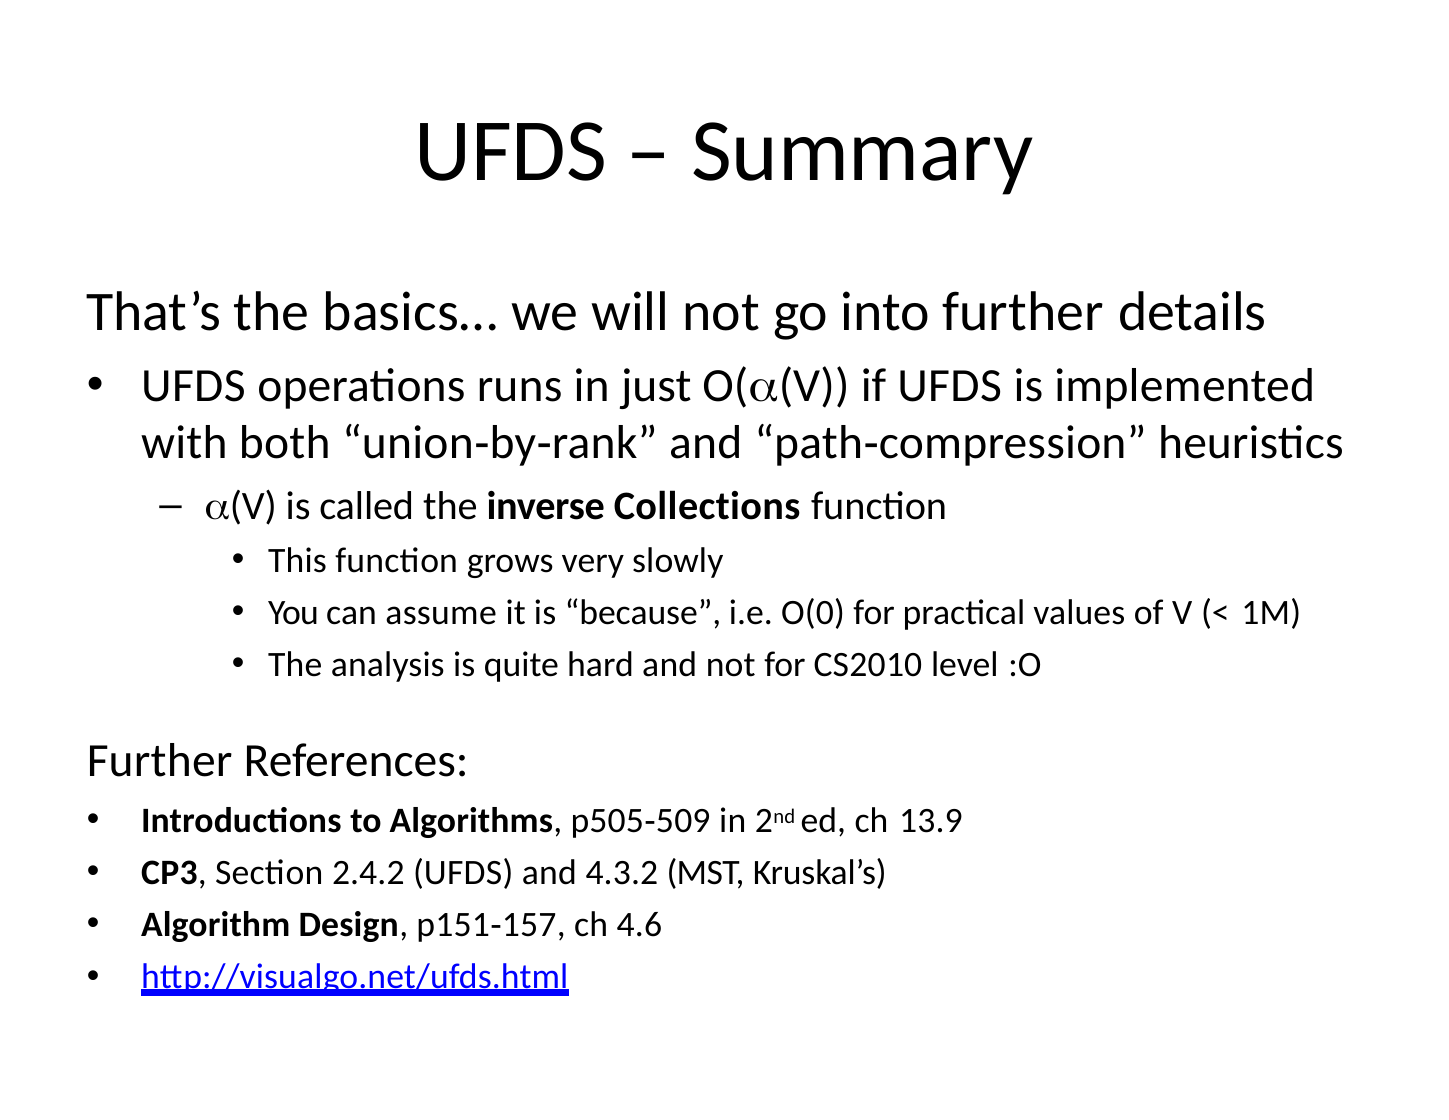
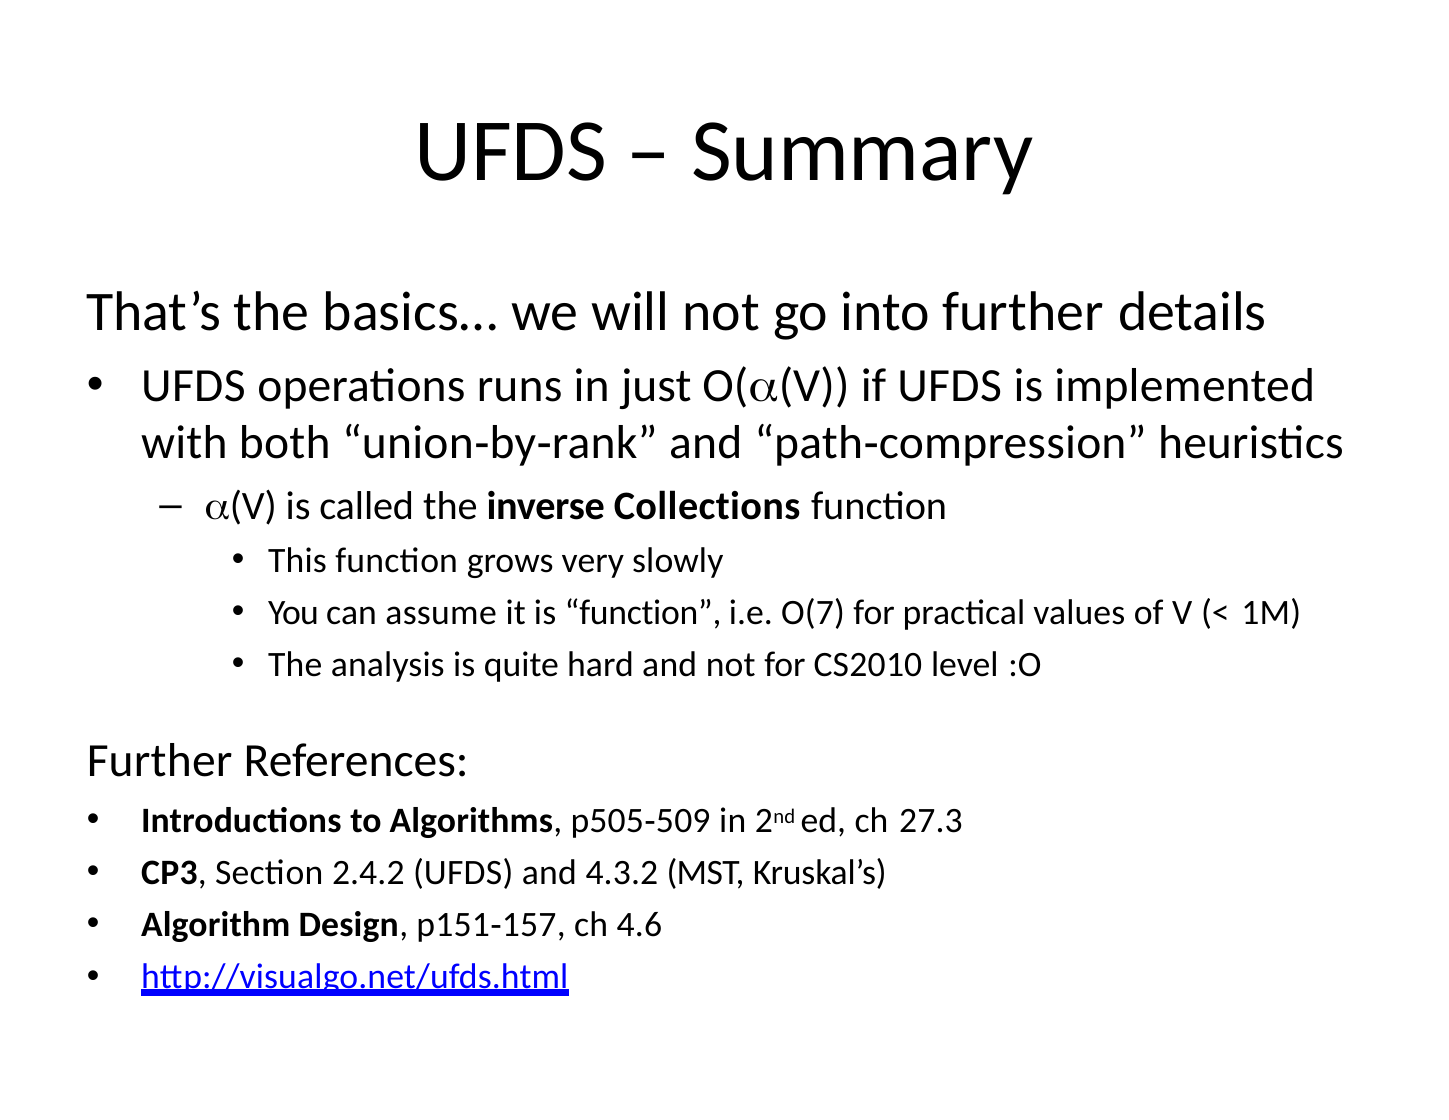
is because: because -> function (643, 613)
O(0: O(0 -> O(7 (813, 613)
13.9: 13.9 -> 27.3 (931, 820)
